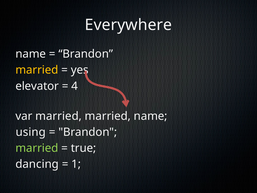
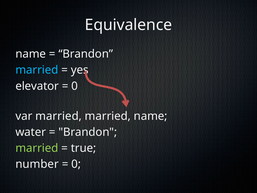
Everywhere: Everywhere -> Equivalence (128, 25)
married colour: yellow -> light blue (37, 70)
4: 4 -> 0 (75, 86)
using: using -> water (31, 132)
dancing: dancing -> number (37, 164)
1: 1 -> 0 (76, 164)
